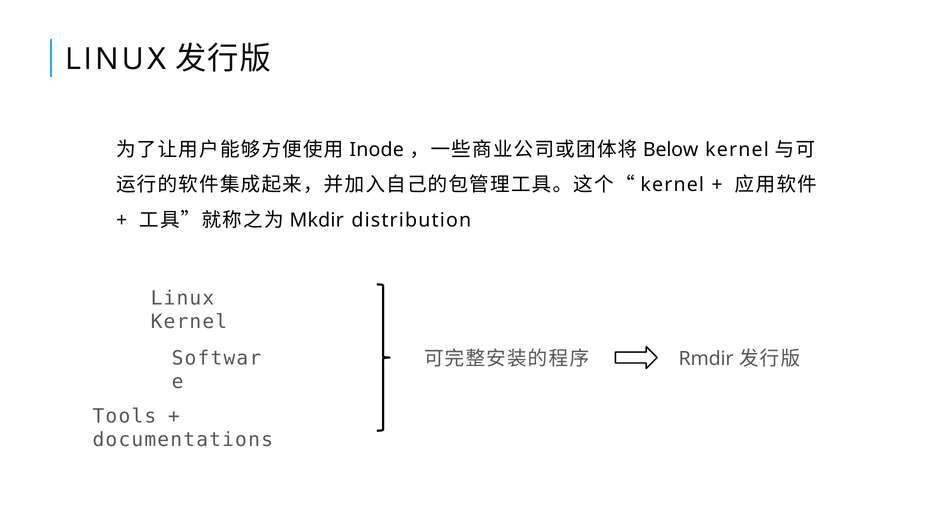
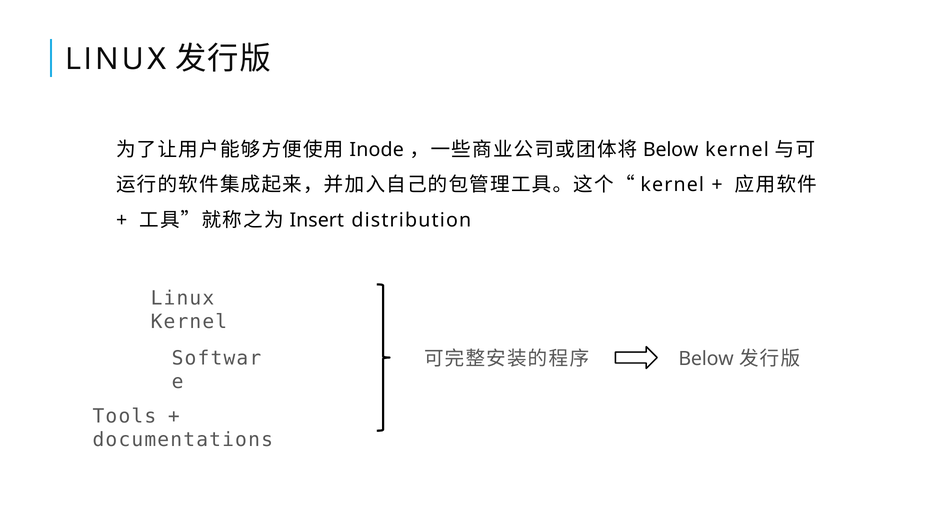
Mkdir: Mkdir -> Insert (317, 220)
Rmdir: Rmdir -> Below (706, 359)
